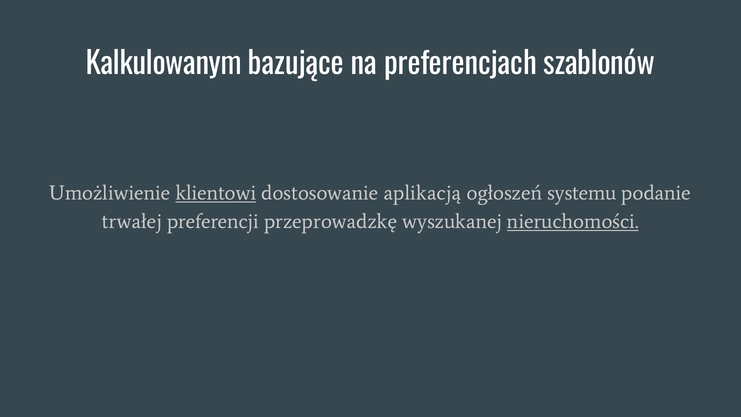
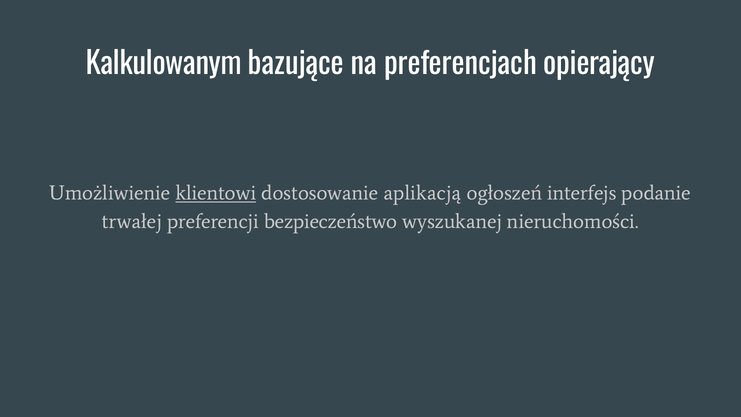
szablonów: szablonów -> opierający (599, 64)
systemu: systemu -> interfejs (582, 193)
przeprowadzkę: przeprowadzkę -> bezpieczeństwo (331, 221)
nieruchomości underline: present -> none (573, 221)
